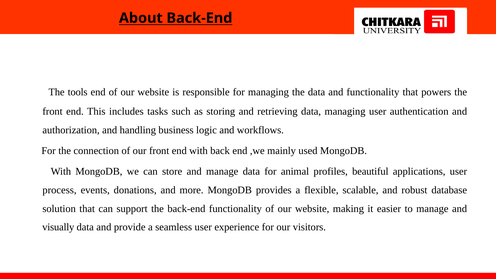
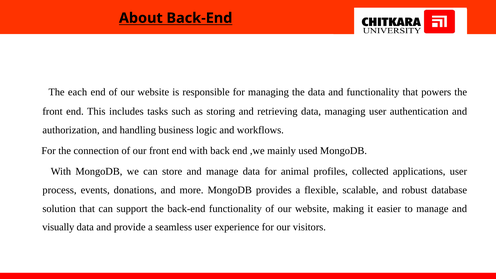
tools: tools -> each (78, 92)
beautiful: beautiful -> collected (370, 171)
